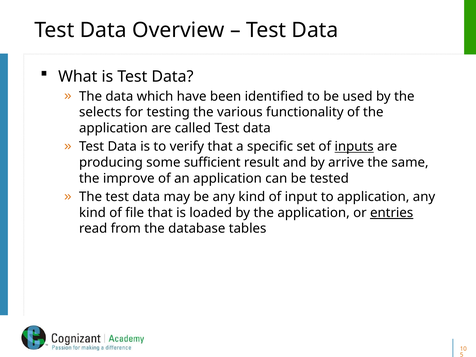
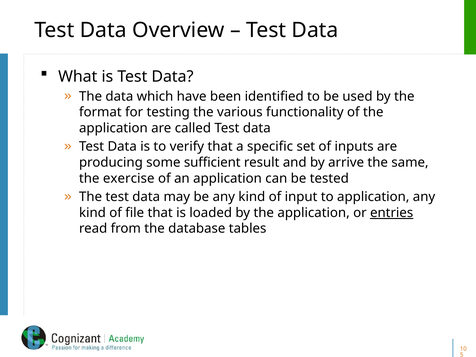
selects: selects -> format (100, 112)
inputs underline: present -> none (354, 147)
improve: improve -> exercise (129, 178)
